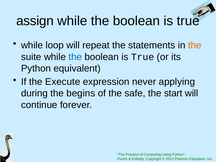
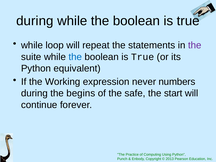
assign: assign -> during (35, 21)
the colour: orange -> purple (195, 45)
Execute: Execute -> Working (63, 82)
applying: applying -> numbers (177, 82)
